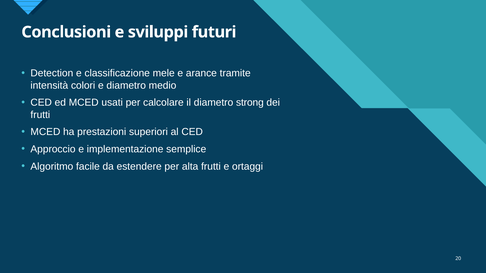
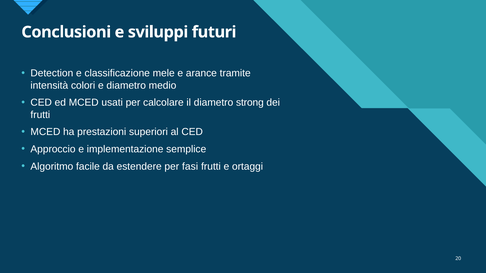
alta: alta -> fasi (190, 167)
